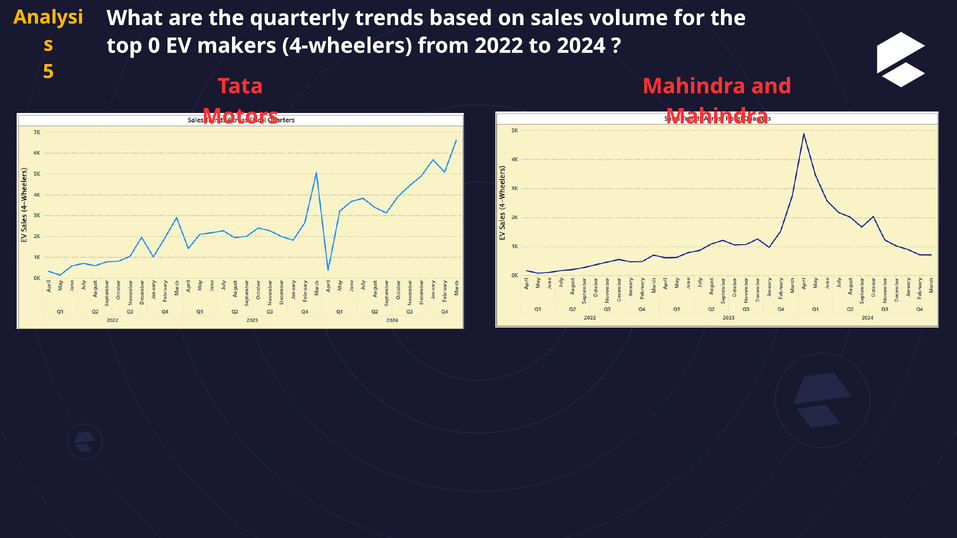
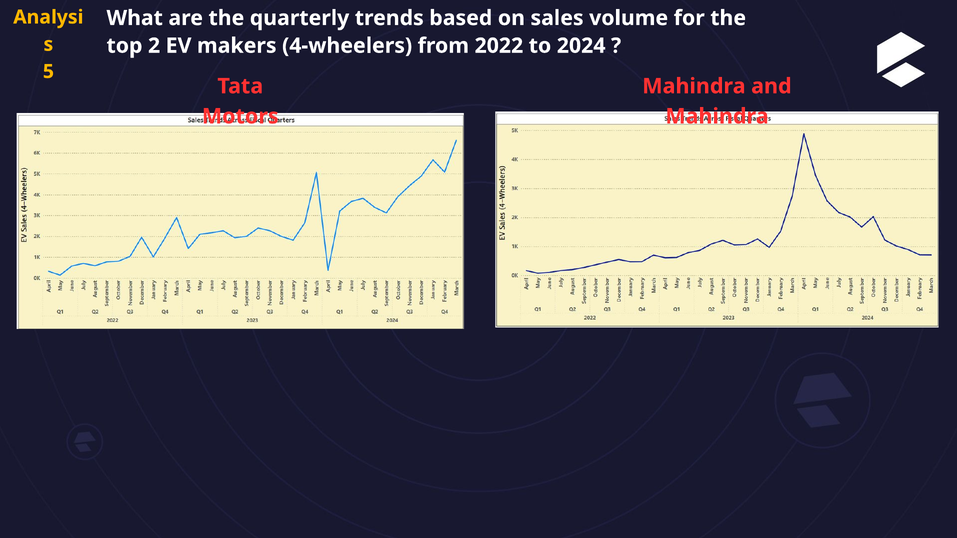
0: 0 -> 2 (154, 46)
